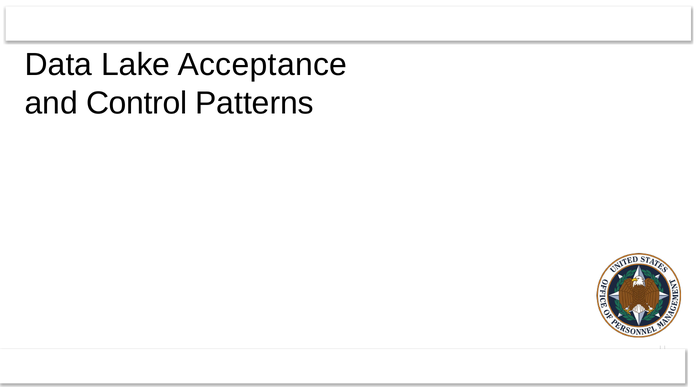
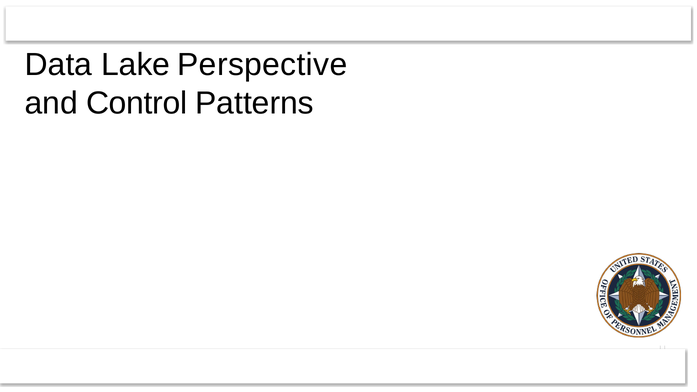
Acceptance: Acceptance -> Perspective (262, 65)
